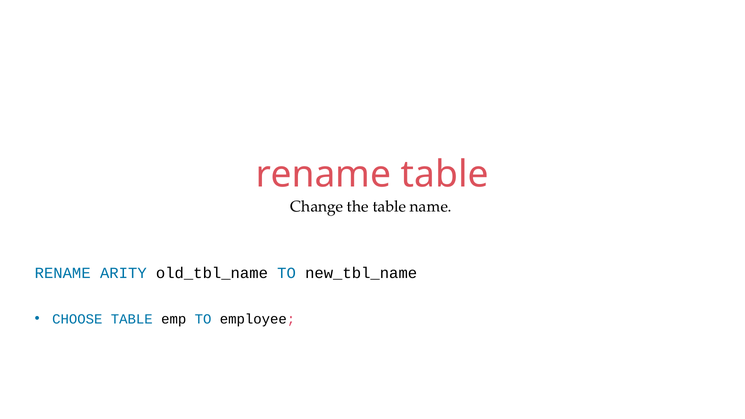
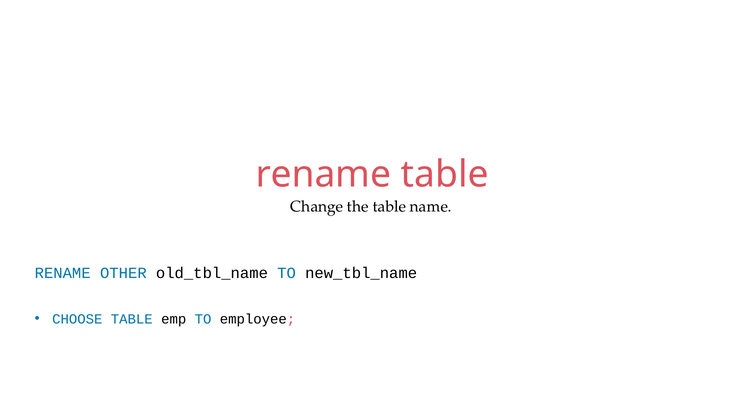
ARITY: ARITY -> OTHER (123, 273)
